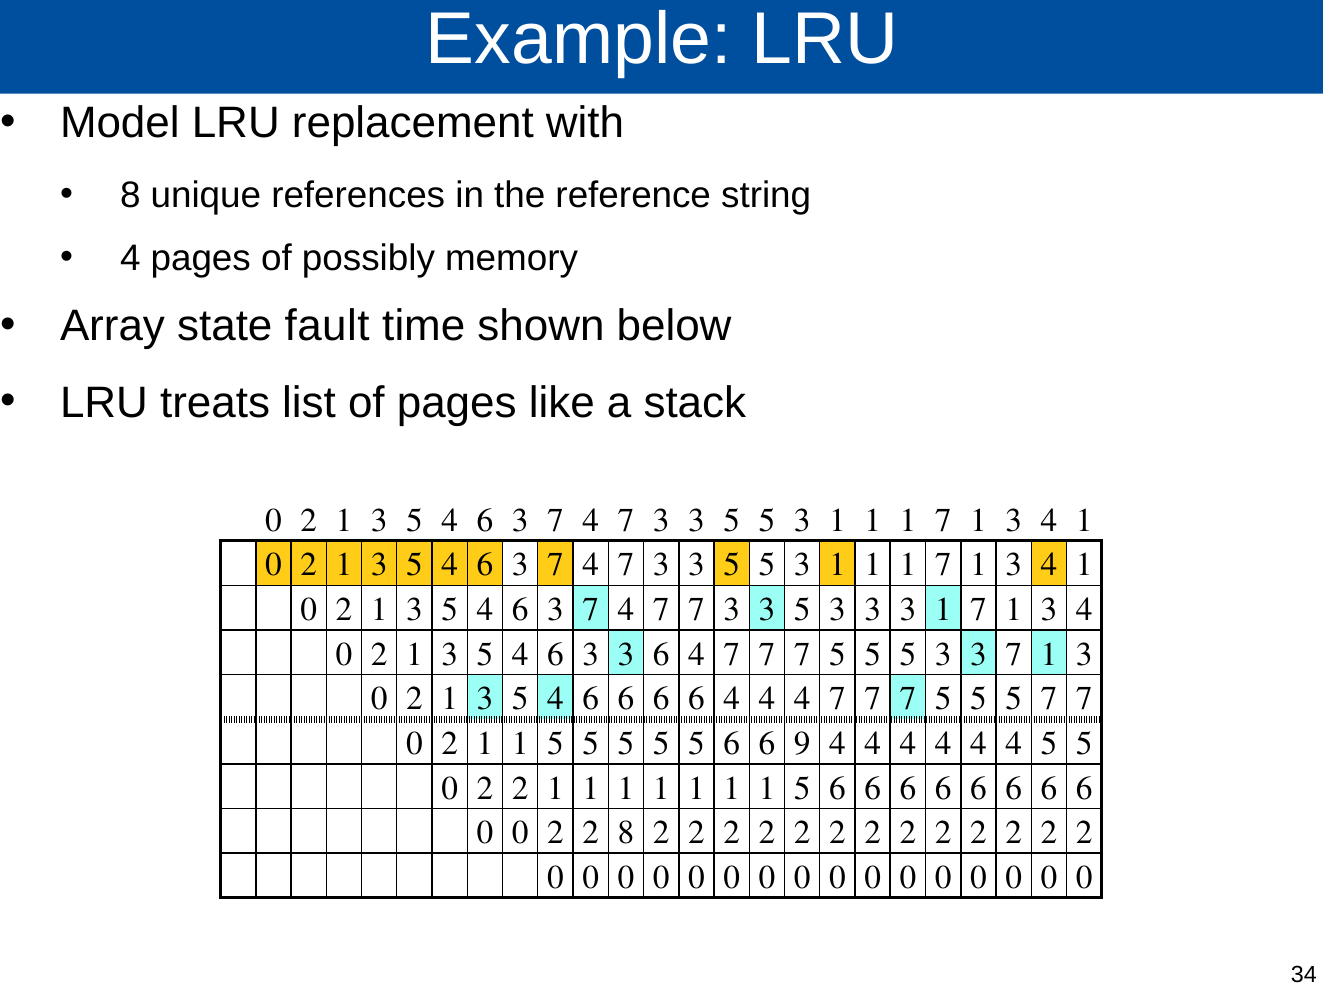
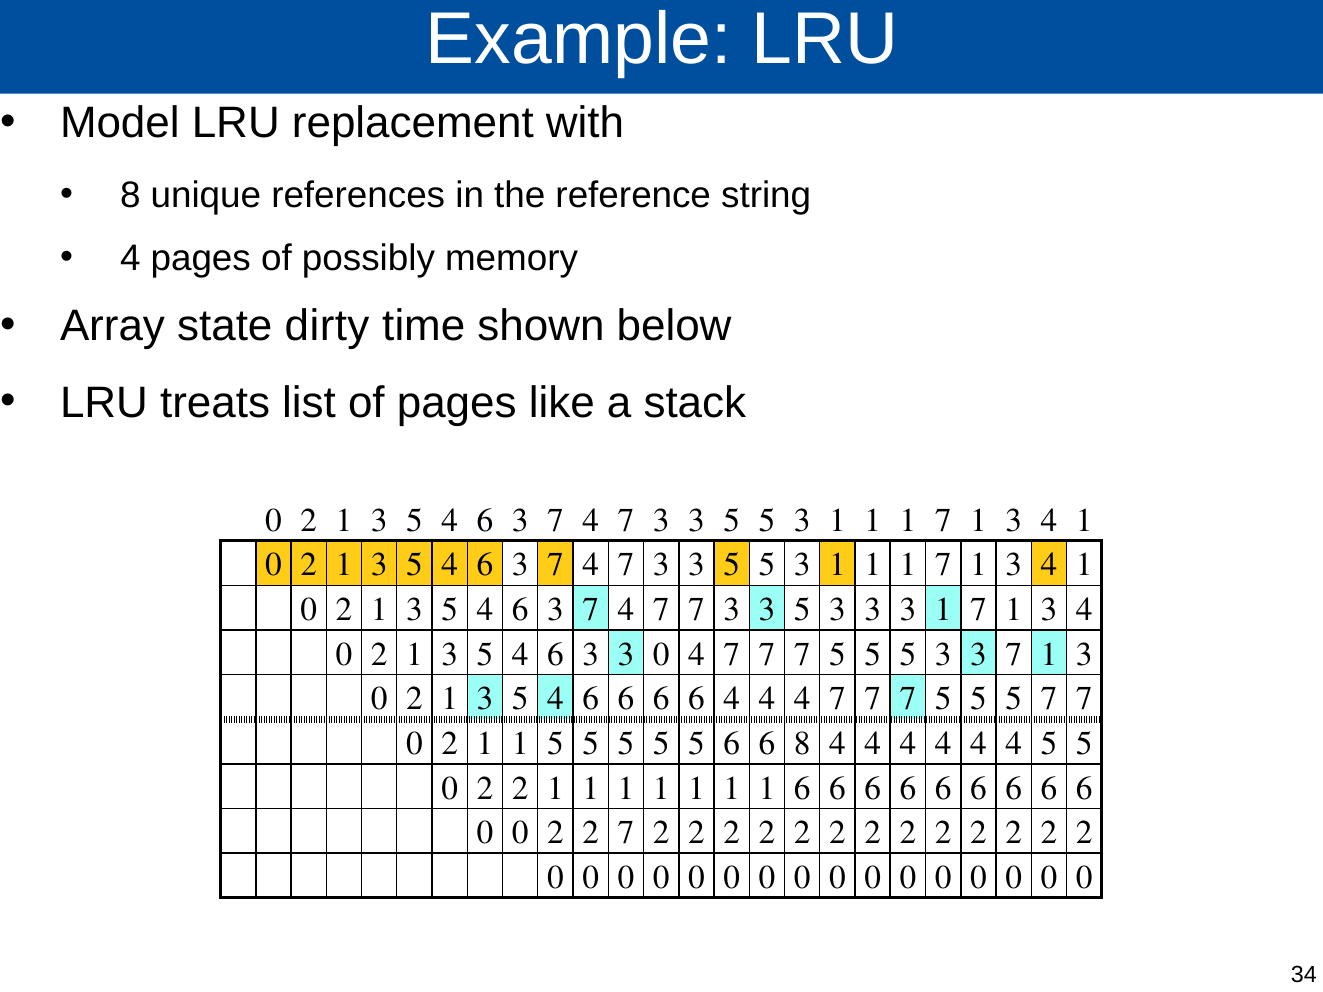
fault: fault -> dirty (327, 326)
3 3 6: 6 -> 0 (661, 654)
6 9: 9 -> 8 (802, 744)
1 1 1 5: 5 -> 6 (802, 788)
2 8: 8 -> 7 (626, 833)
